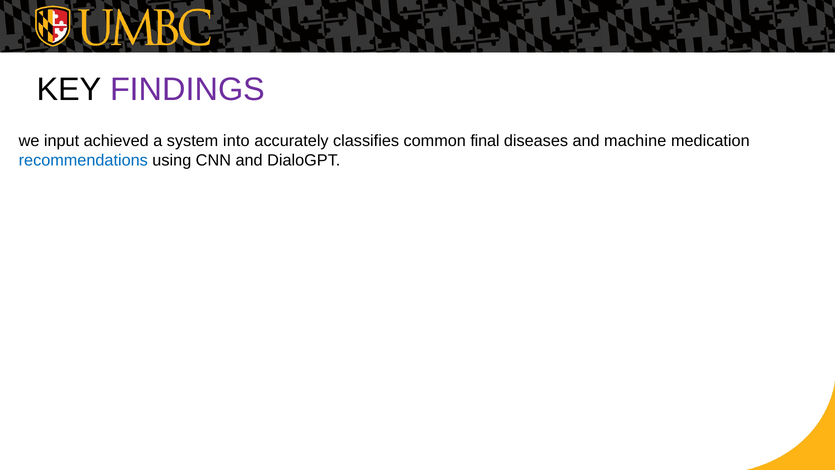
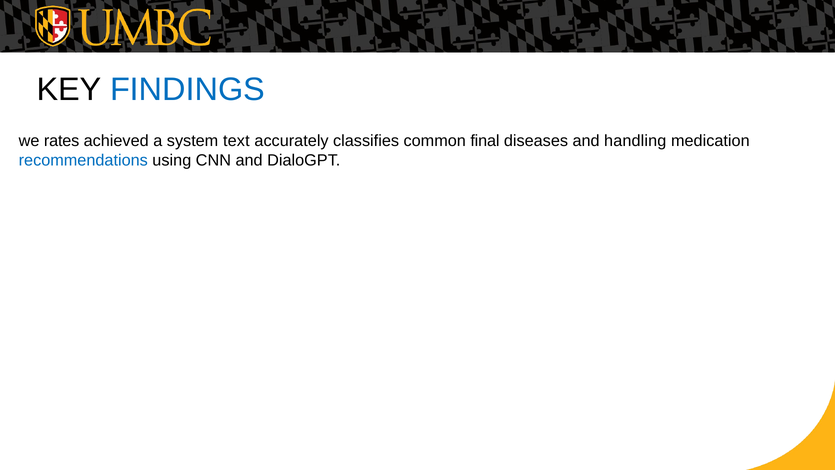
FINDINGS colour: purple -> blue (187, 89)
input: input -> rates (62, 141)
into: into -> text (236, 141)
machine: machine -> handling (635, 141)
